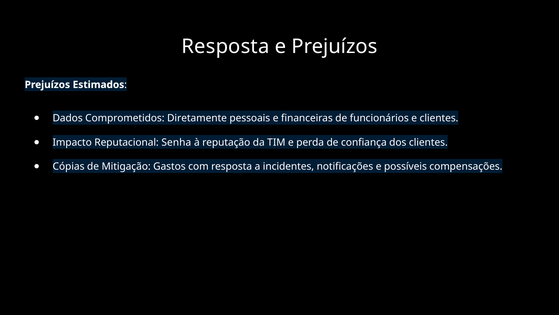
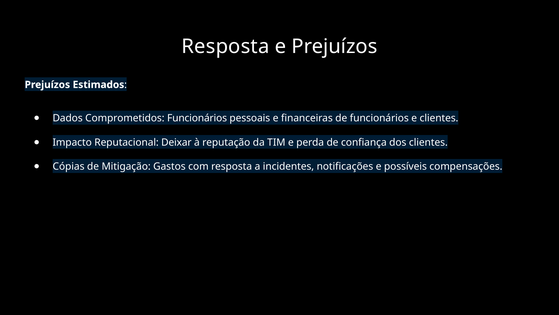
Comprometidos Diretamente: Diretamente -> Funcionários (197, 118)
Senha: Senha -> Deixar (176, 142)
